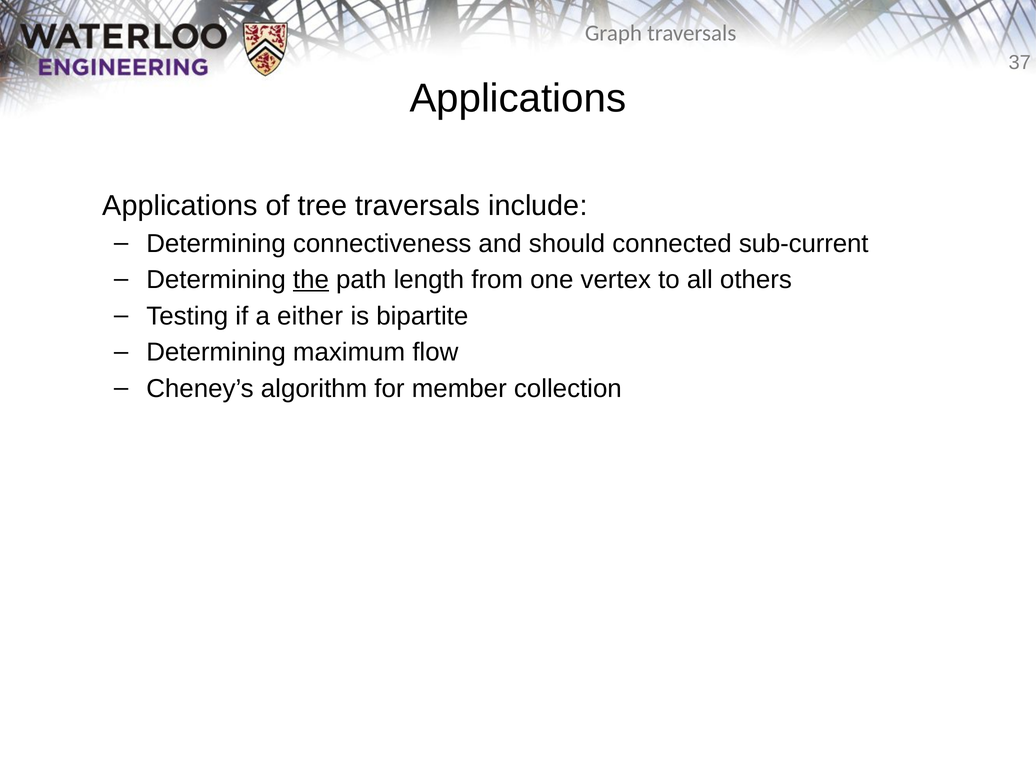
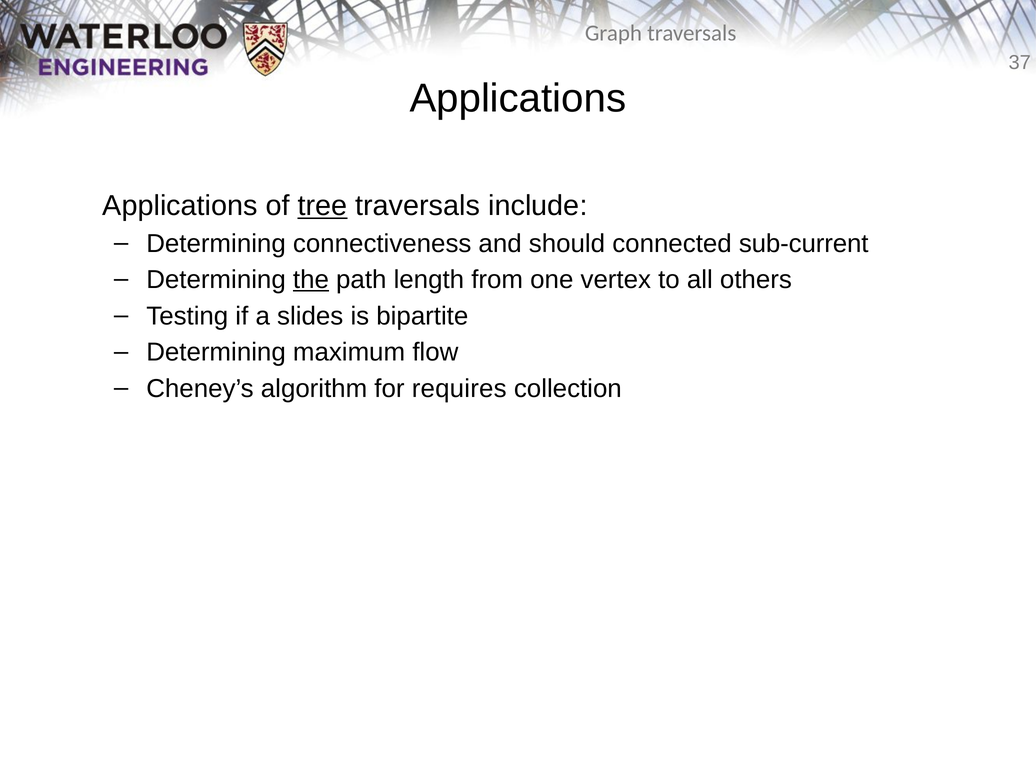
tree underline: none -> present (323, 206)
either: either -> slides (310, 316)
member: member -> requires (459, 389)
